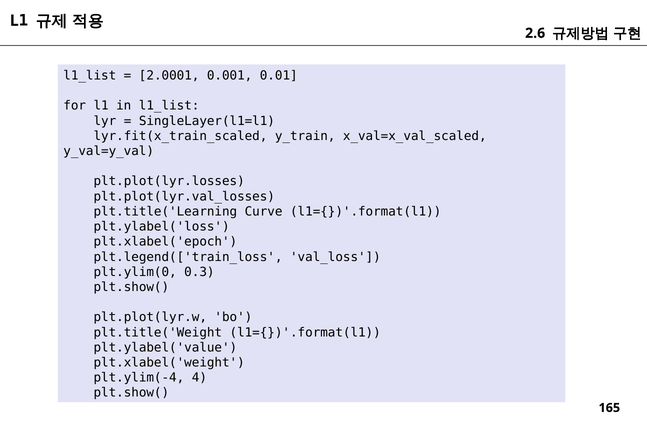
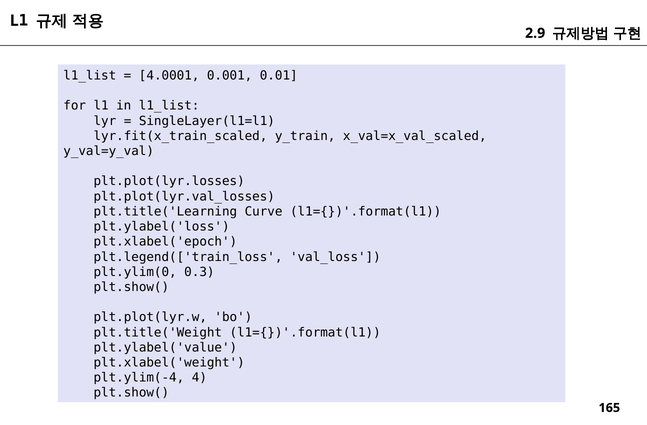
2.6: 2.6 -> 2.9 (535, 33)
2.0001: 2.0001 -> 4.0001 (169, 76)
